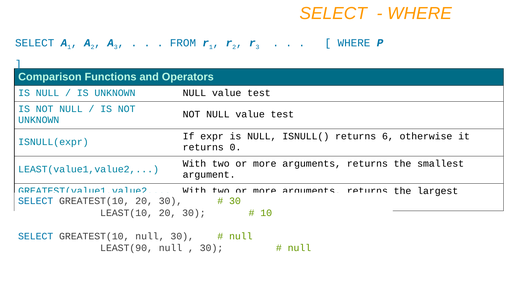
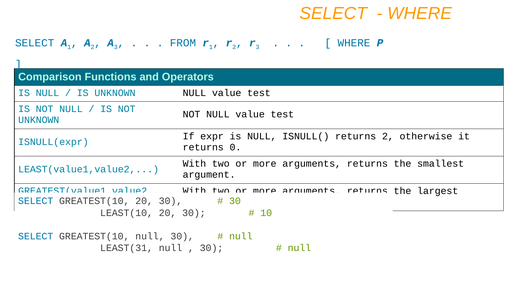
returns 6: 6 -> 2 (388, 136)
LEAST(90: LEAST(90 -> LEAST(31 (127, 248)
